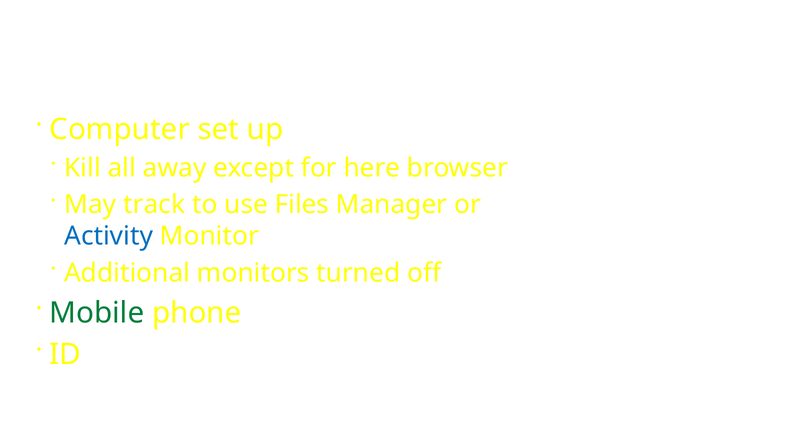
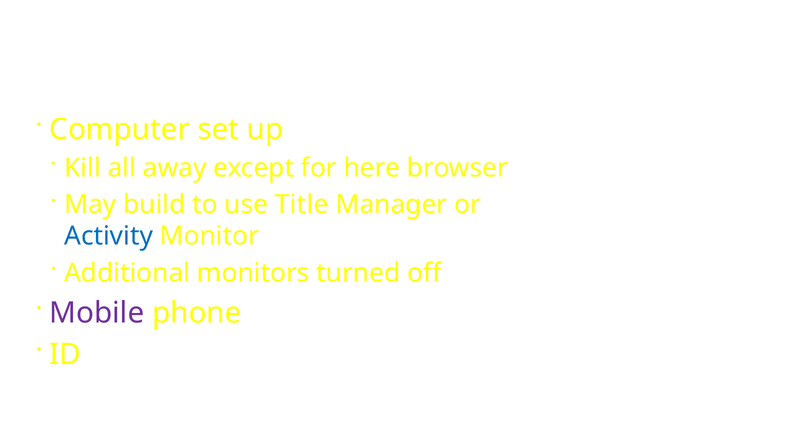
track: track -> build (154, 205)
Files: Files -> Title (302, 205)
Mobile colour: green -> purple (97, 313)
